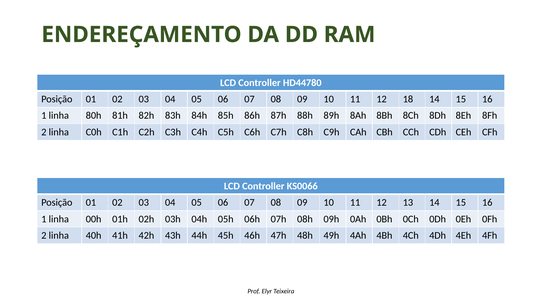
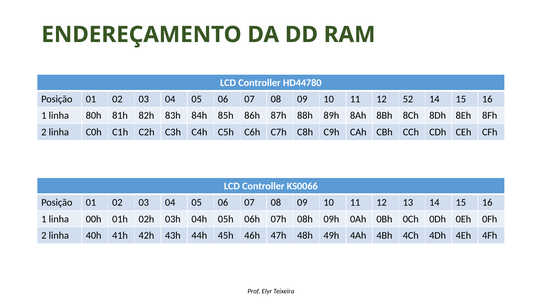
18: 18 -> 52 (408, 99)
